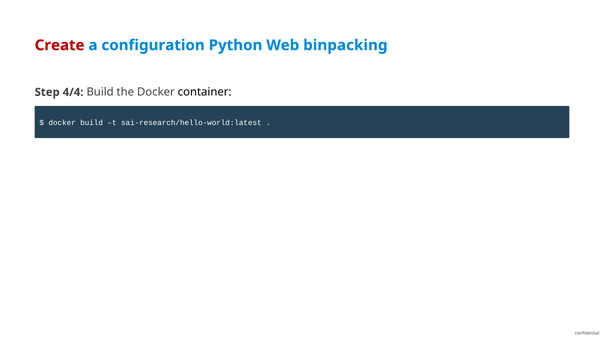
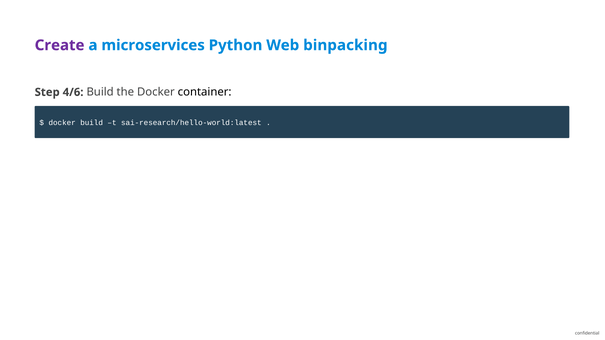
Create colour: red -> purple (60, 45)
configuration: configuration -> microservices (153, 45)
4/4: 4/4 -> 4/6 (73, 92)
